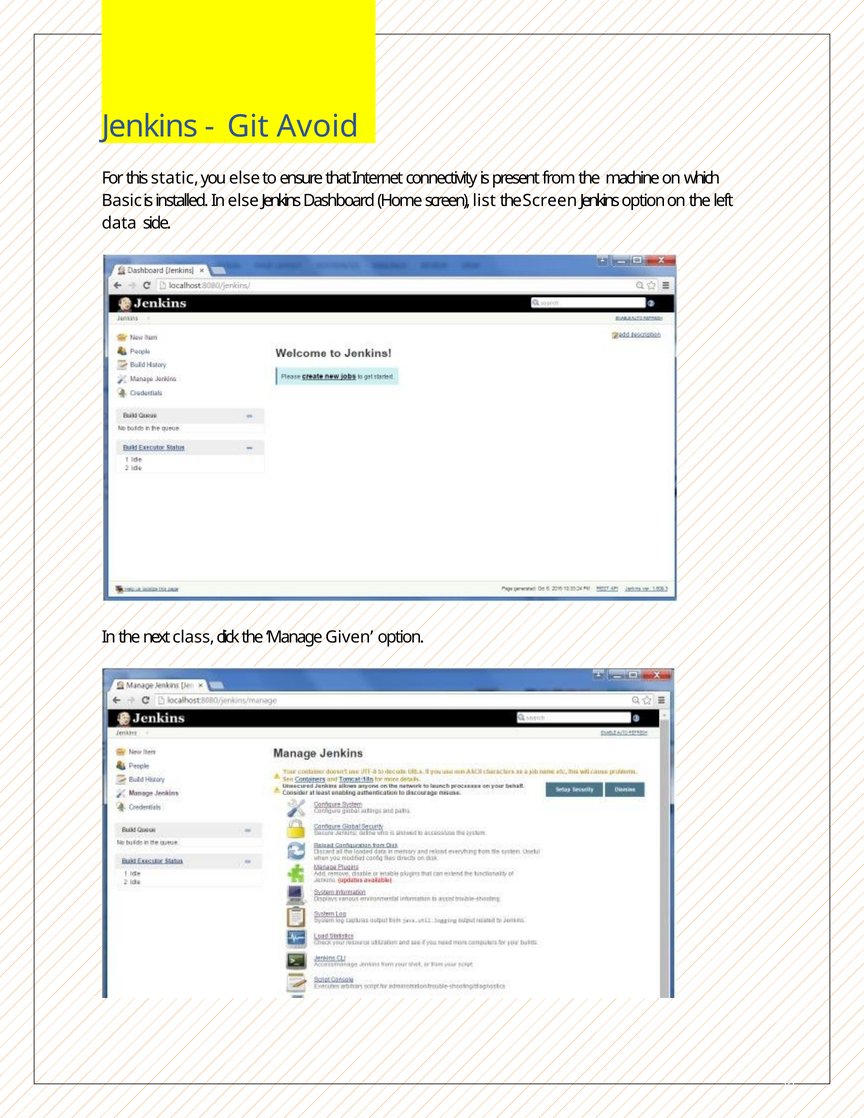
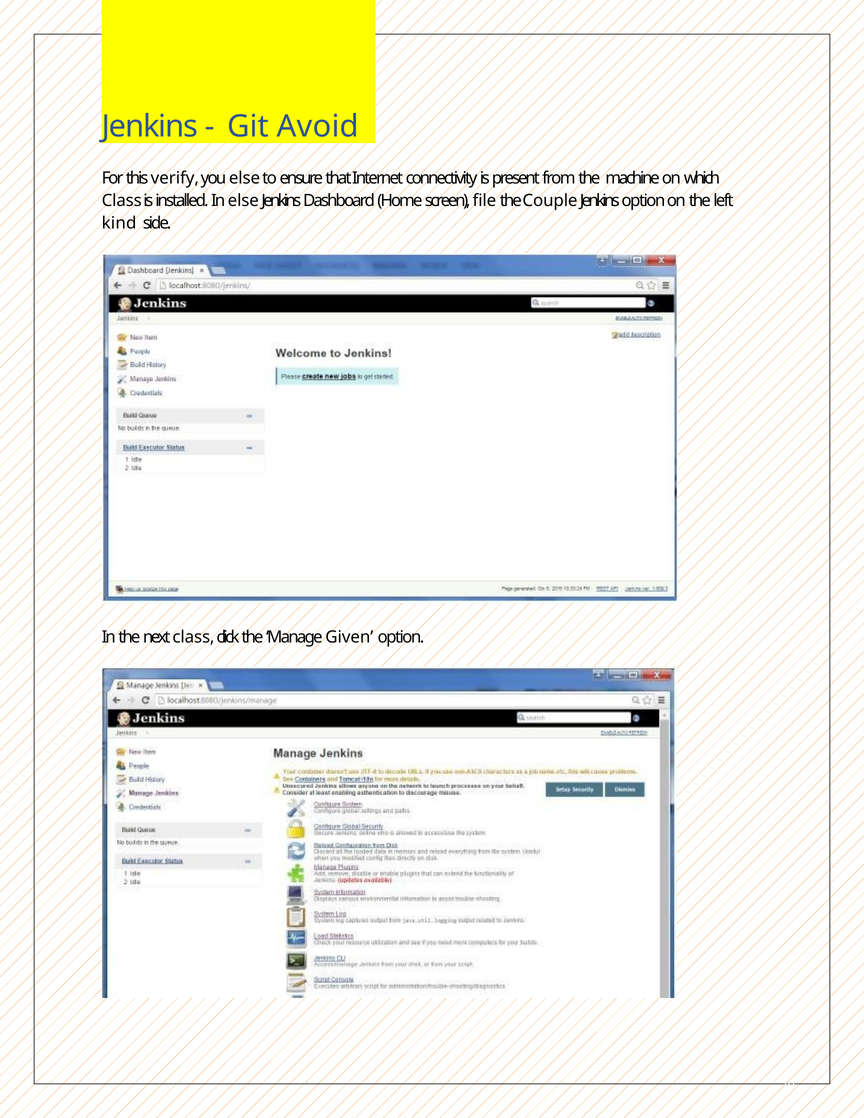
static: static -> verify (175, 178)
Basic: Basic -> Class (122, 201)
list: list -> file (484, 201)
the Screen: Screen -> Couple (550, 201)
data: data -> kind (119, 223)
